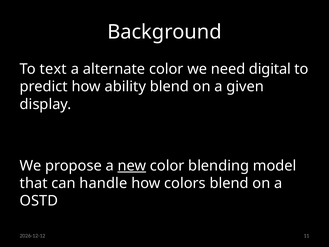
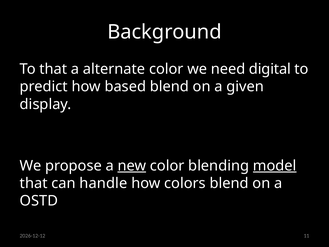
To text: text -> that (53, 69)
ability: ability -> based (125, 87)
model underline: none -> present (275, 166)
